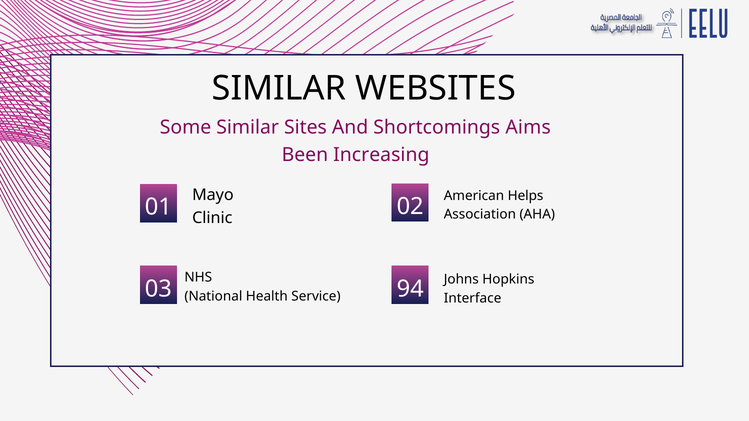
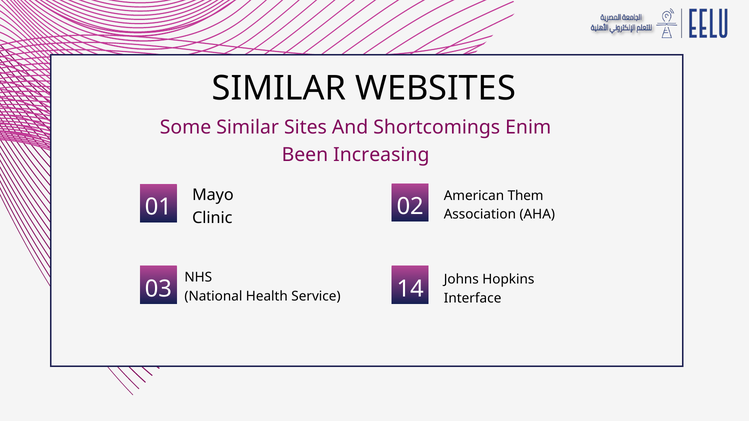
Aims: Aims -> Enim (528, 128)
Helps: Helps -> Them (526, 196)
94: 94 -> 14 (410, 289)
